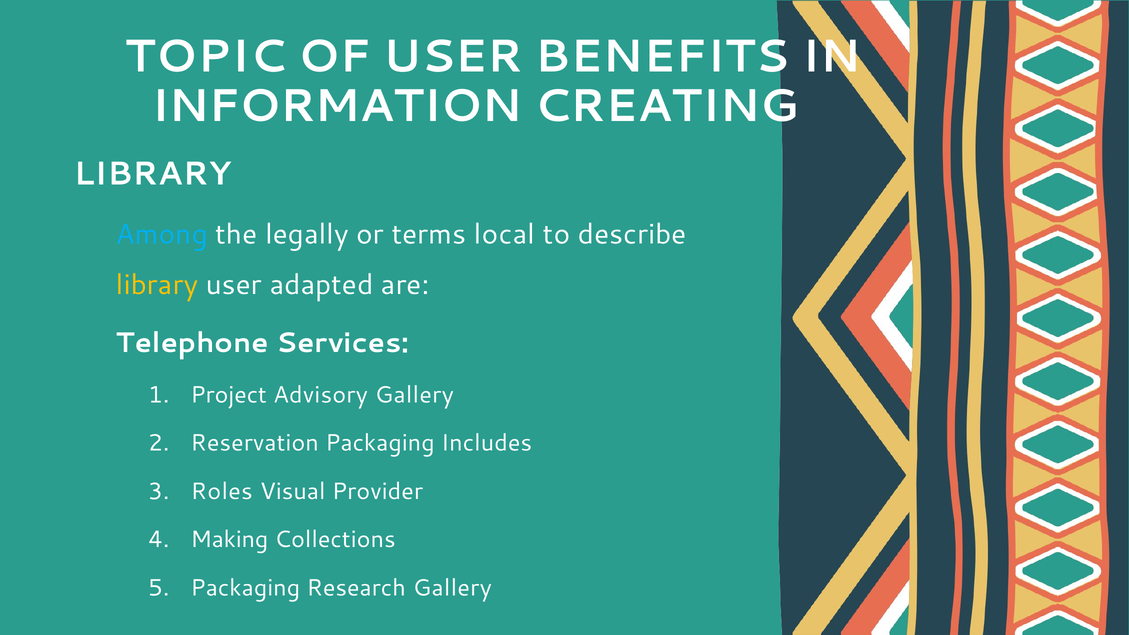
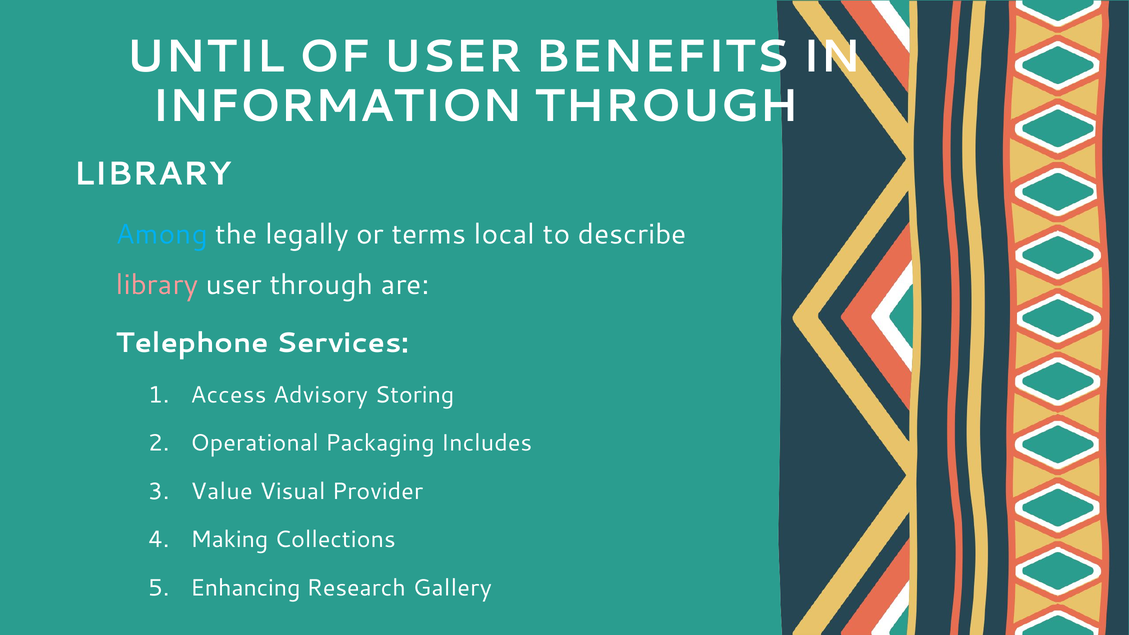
TOPIC: TOPIC -> UNTIL (205, 57)
INFORMATION CREATING: CREATING -> THROUGH (666, 106)
library colour: yellow -> pink (157, 285)
user adapted: adapted -> through (321, 285)
Project: Project -> Access (228, 395)
Advisory Gallery: Gallery -> Storing (415, 395)
Reservation: Reservation -> Operational (255, 443)
Roles: Roles -> Value (222, 491)
Packaging: Packaging -> Enhancing (245, 588)
